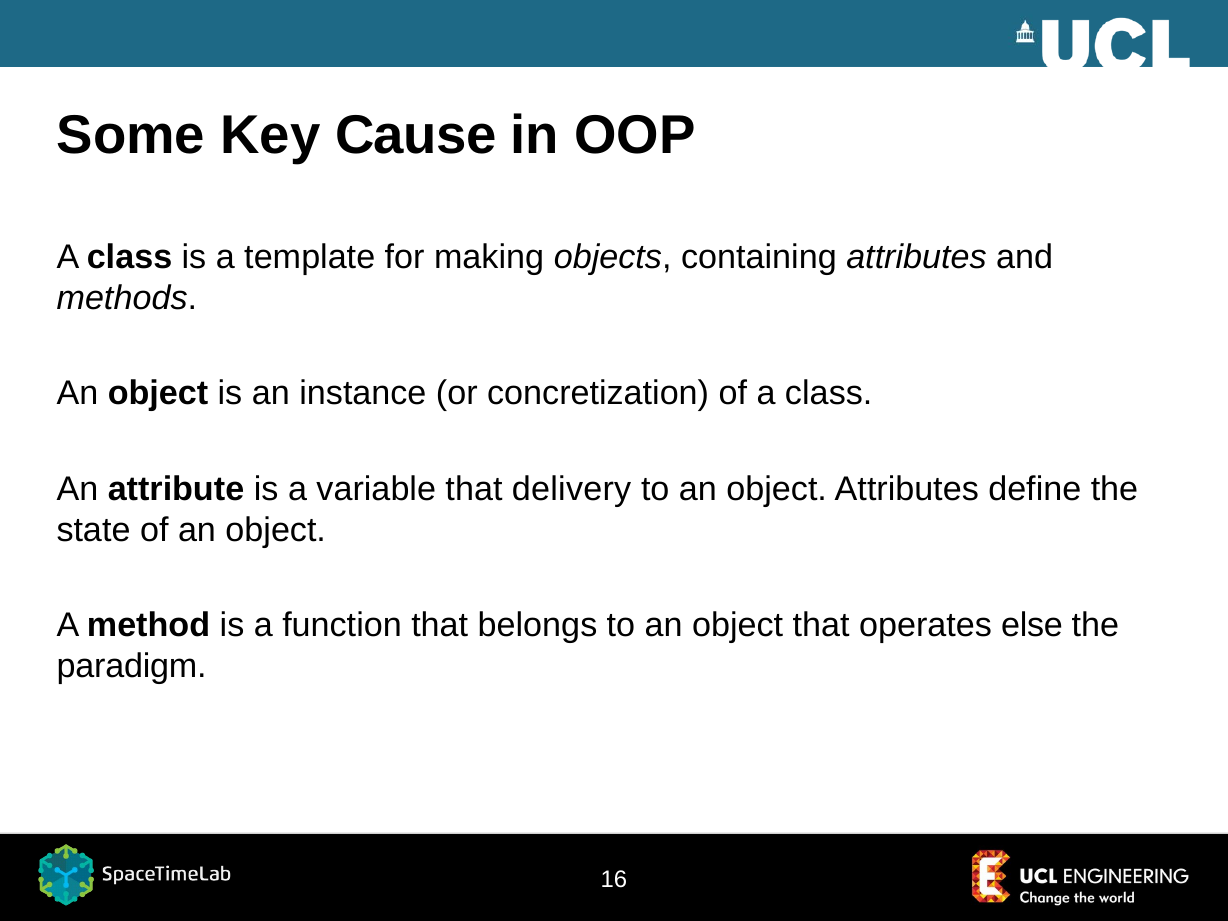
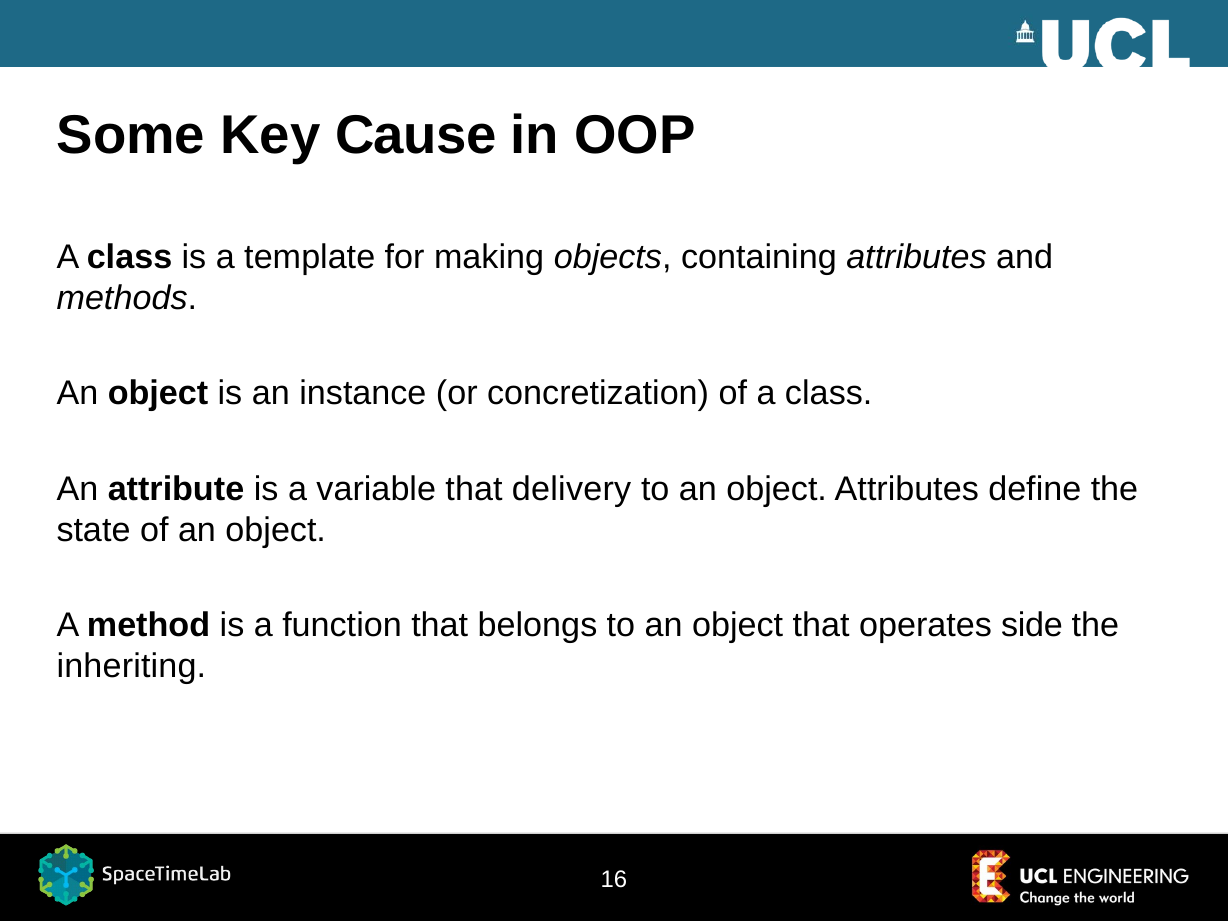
else: else -> side (1032, 625)
paradigm: paradigm -> inheriting (131, 666)
